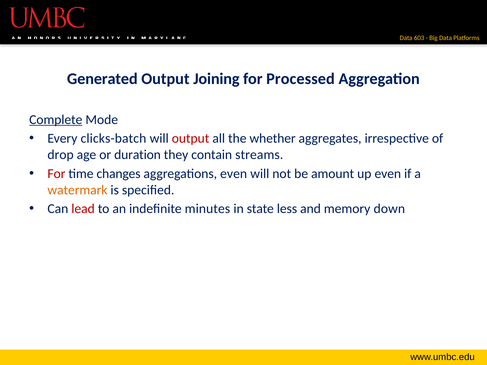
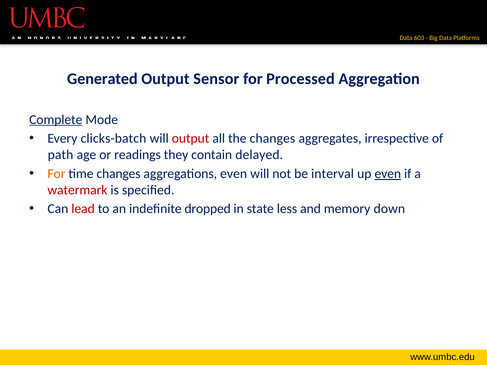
Joining: Joining -> Sensor (216, 79)
the whether: whether -> changes (272, 139)
drop: drop -> path (61, 155)
duration: duration -> readings (137, 155)
streams: streams -> delayed (259, 155)
For colour: red -> orange (56, 174)
amount: amount -> interval (333, 174)
even underline: none -> present (388, 174)
watermark colour: orange -> red (77, 190)
minutes: minutes -> dropped (208, 209)
